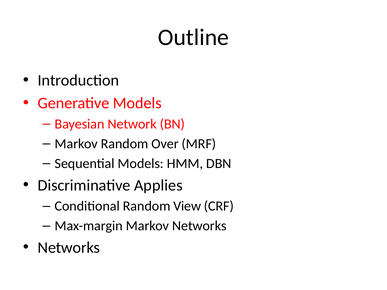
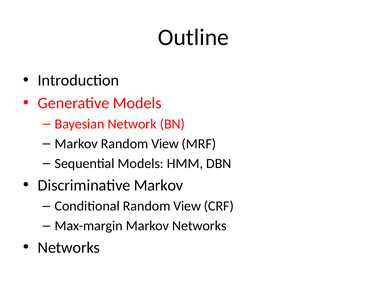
Markov Random Over: Over -> View (165, 144)
Discriminative Applies: Applies -> Markov (158, 185)
